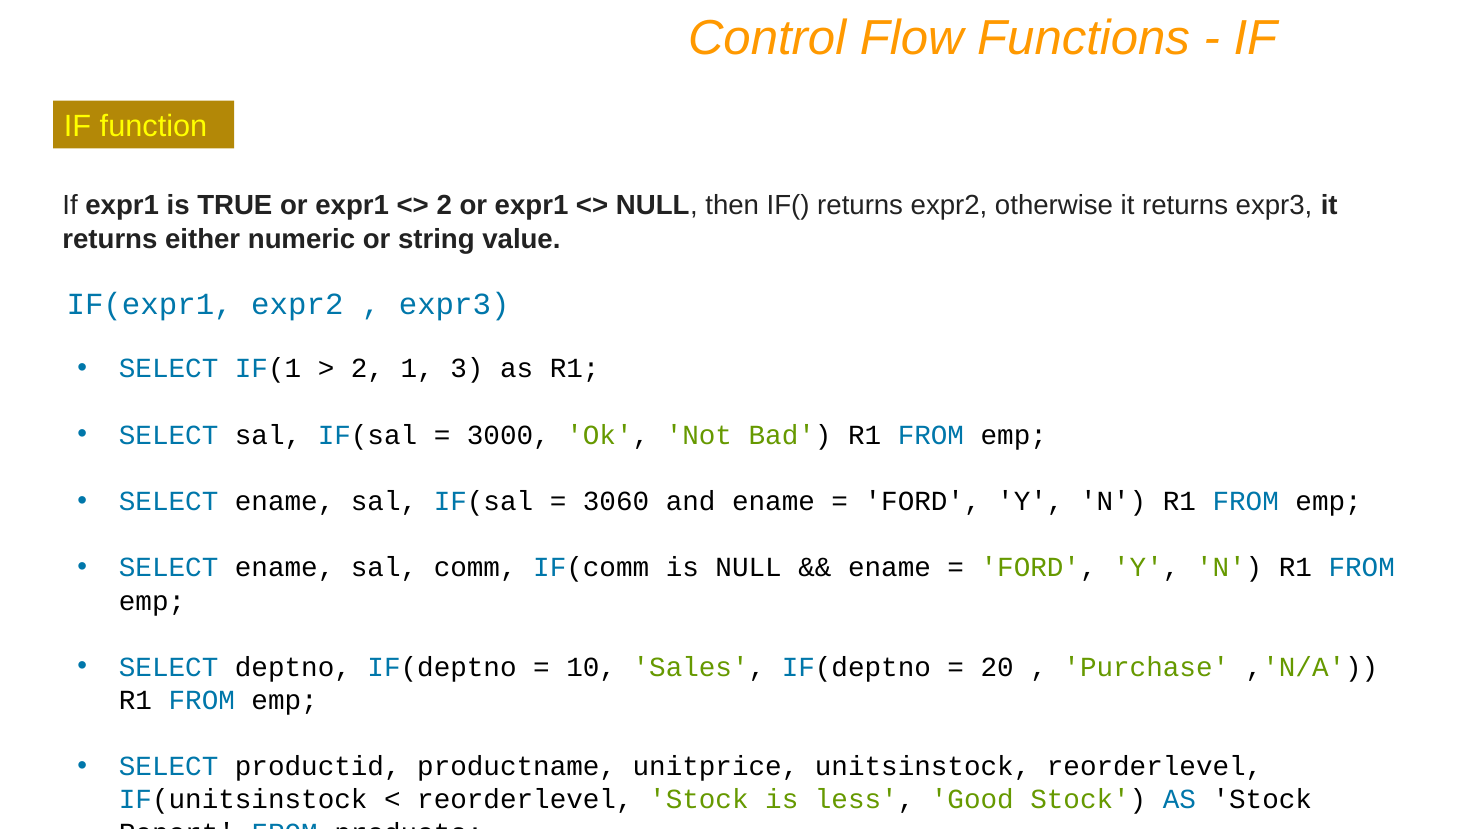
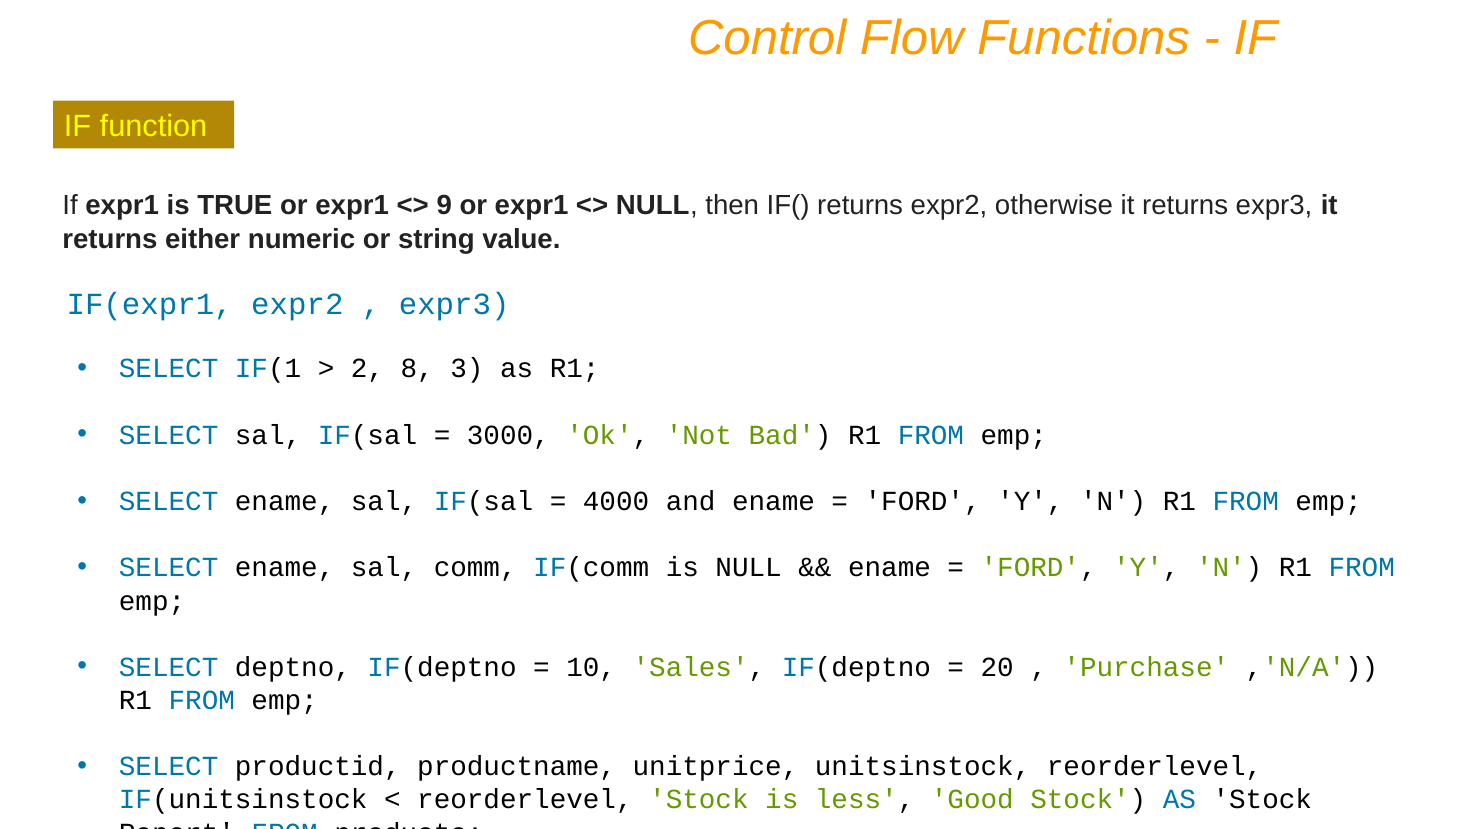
2: 2 -> 9 (444, 206)
1: 1 -> 8 (417, 369)
3060: 3060 -> 4000 (616, 501)
